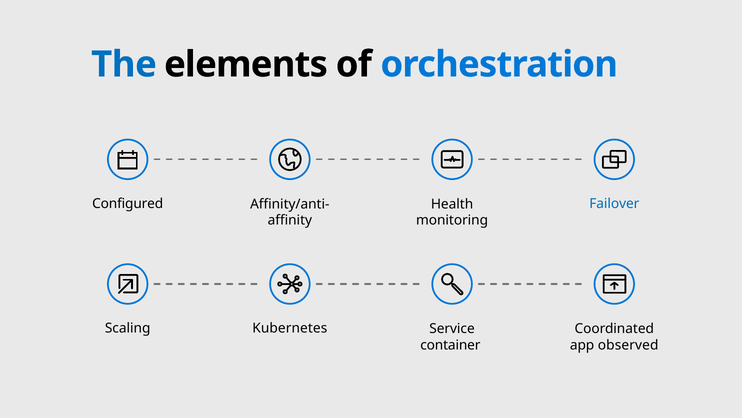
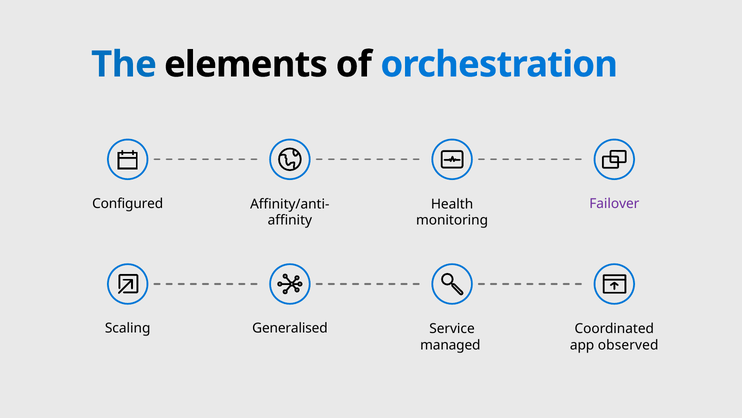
Failover colour: blue -> purple (614, 203)
Kubernetes: Kubernetes -> Generalised (290, 328)
container: container -> managed (450, 345)
